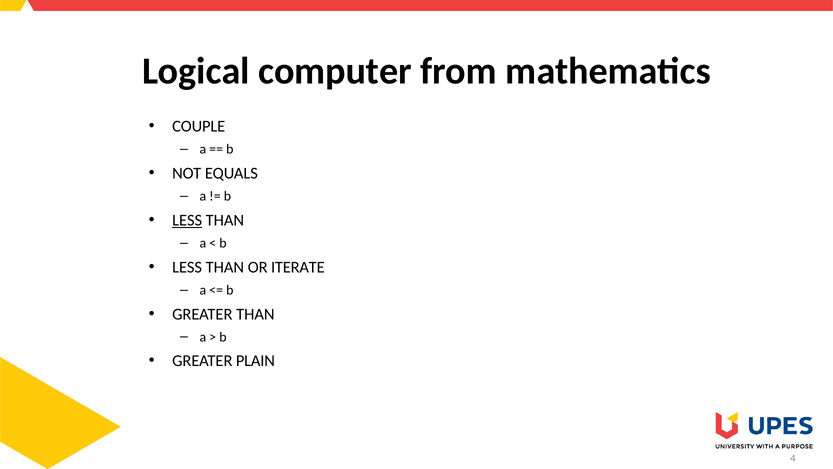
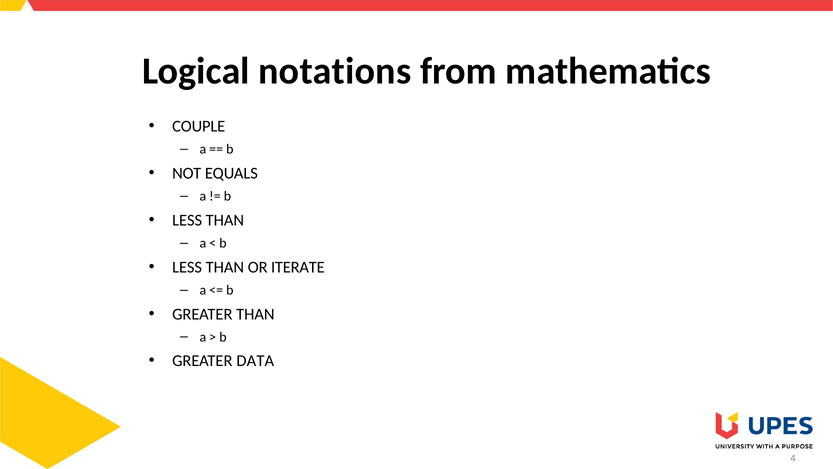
computer: computer -> notations (335, 71)
LESS underline: present -> none (187, 220)
PLAIN: PLAIN -> DATA (255, 361)
